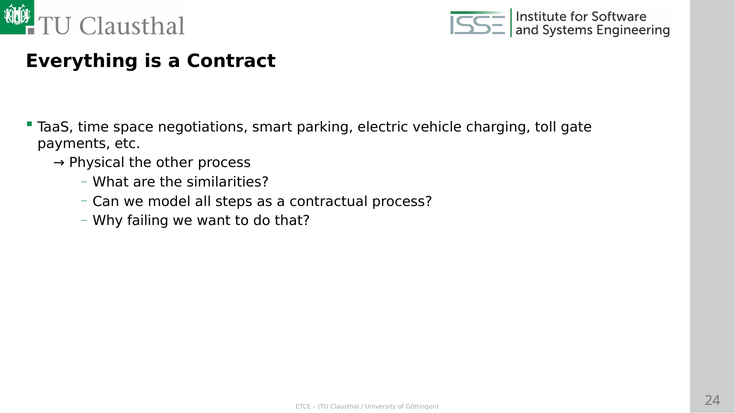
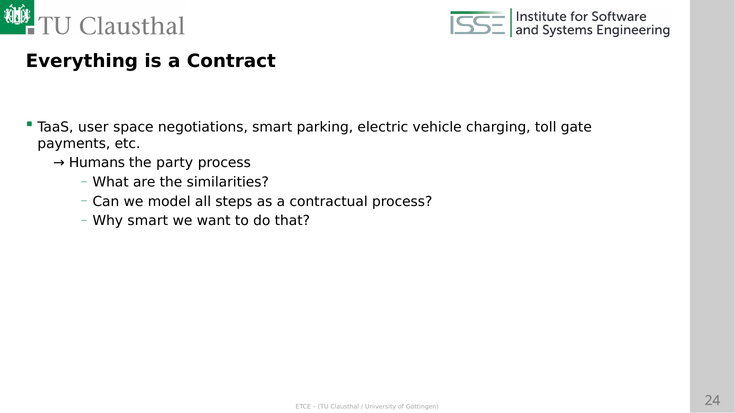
time: time -> user (93, 127)
Physical: Physical -> Humans (97, 163)
other: other -> party (175, 163)
Why failing: failing -> smart (148, 221)
